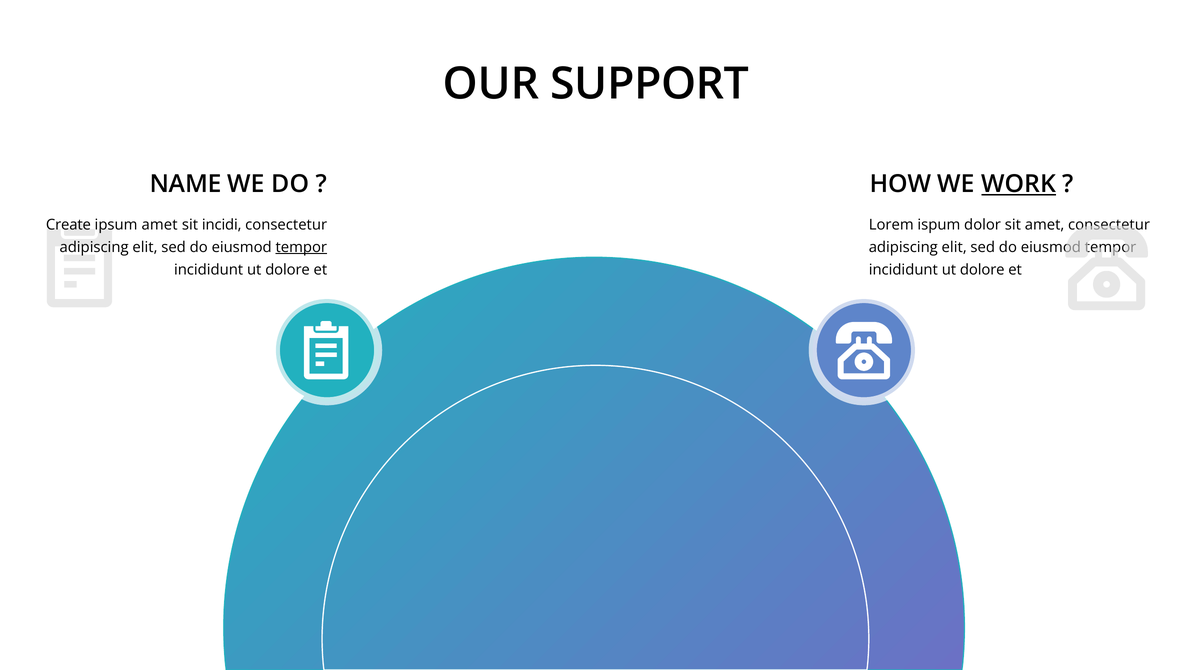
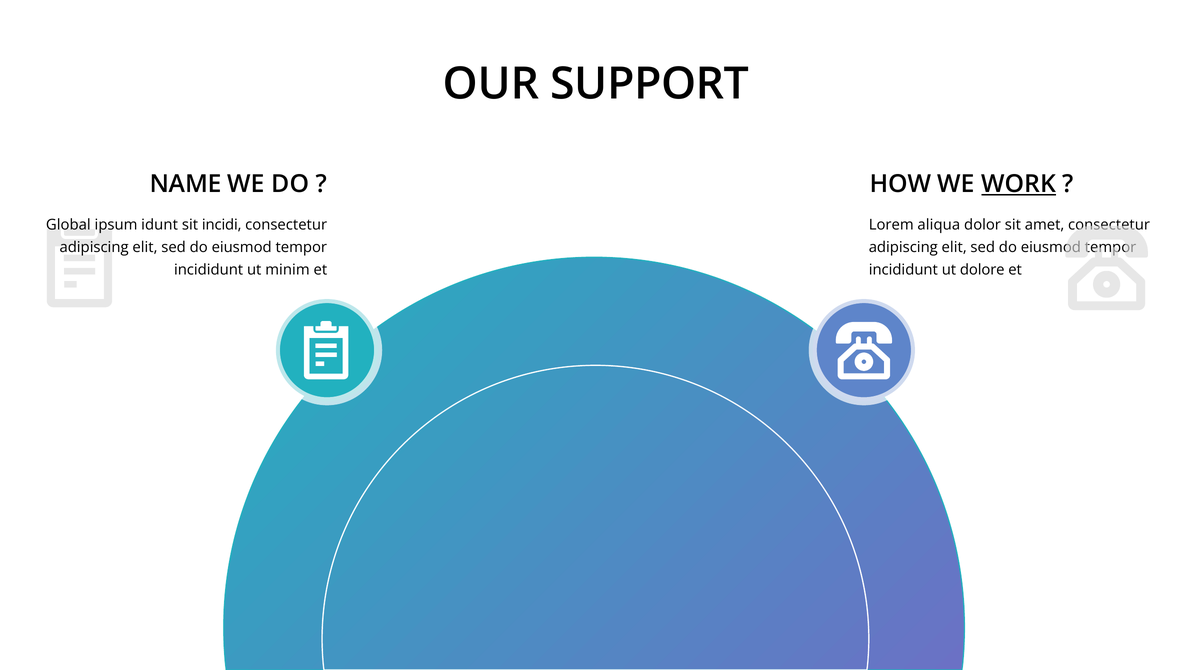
Create: Create -> Global (68, 225)
ipsum amet: amet -> idunt (160, 225)
ispum: ispum -> aliqua (939, 225)
tempor underline: present -> none (301, 247)
dolore: dolore -> minim (287, 270)
